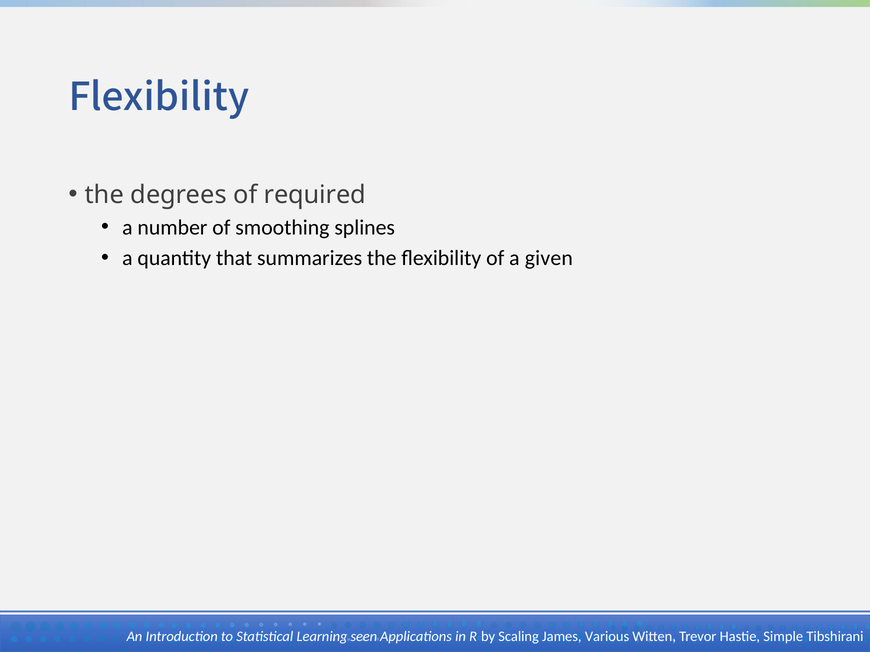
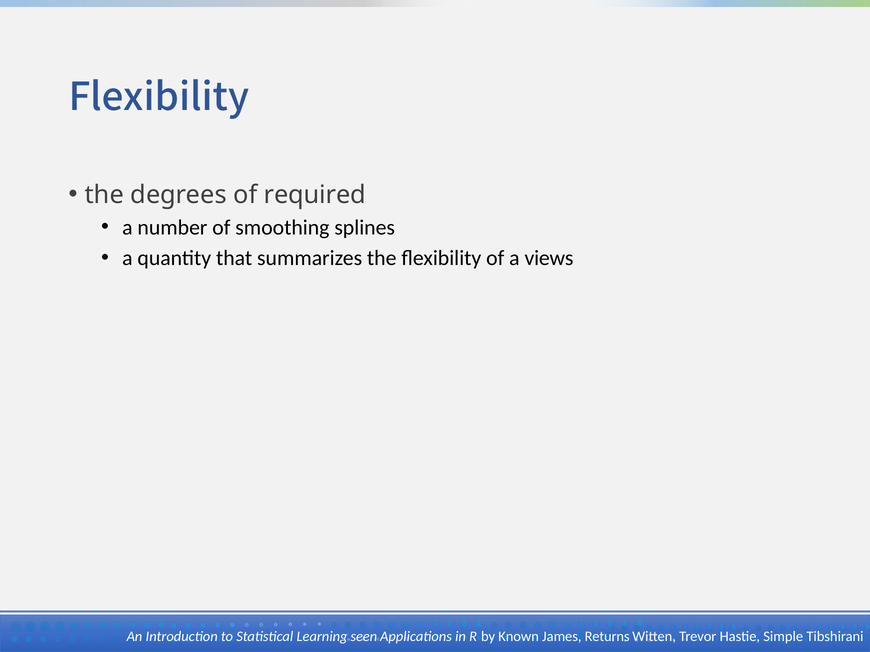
given: given -> views (549, 258)
Scaling: Scaling -> Known (519, 637)
Various: Various -> Returns (607, 637)
